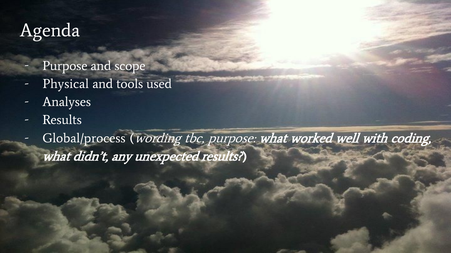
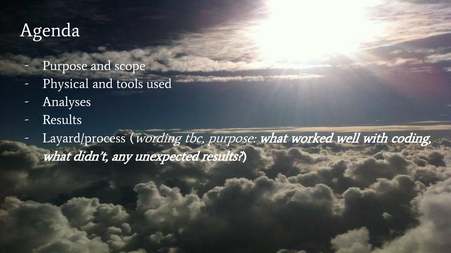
Global/process: Global/process -> Layard/process (84, 138)
